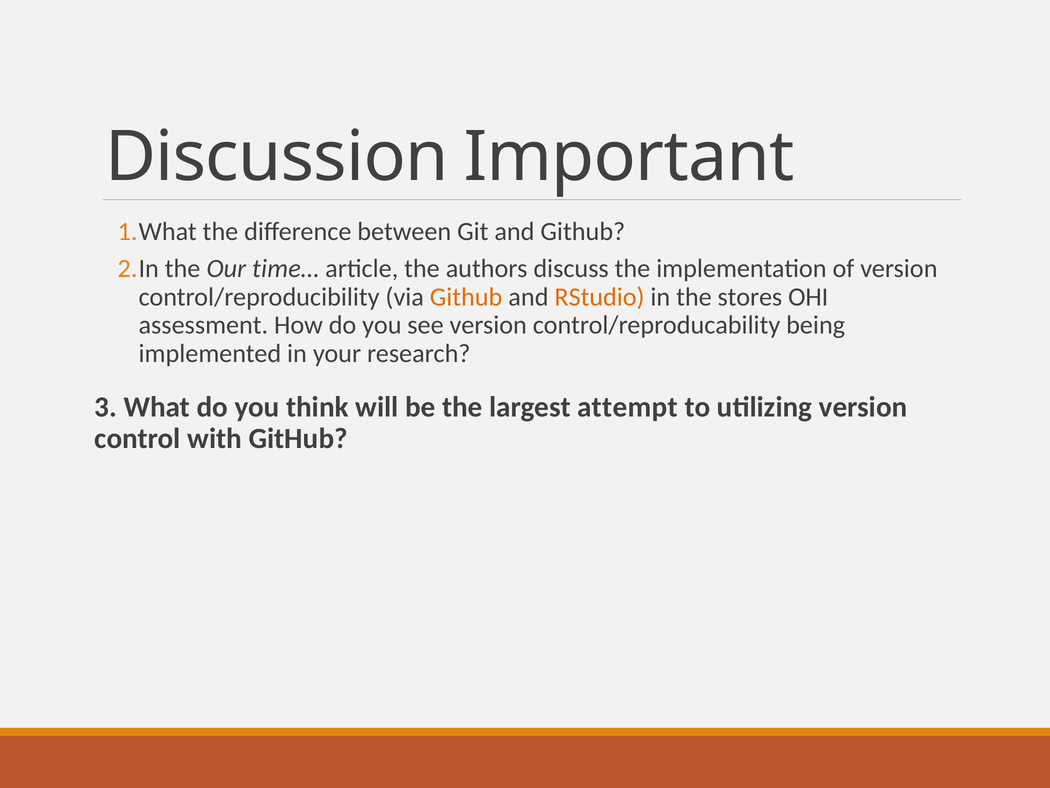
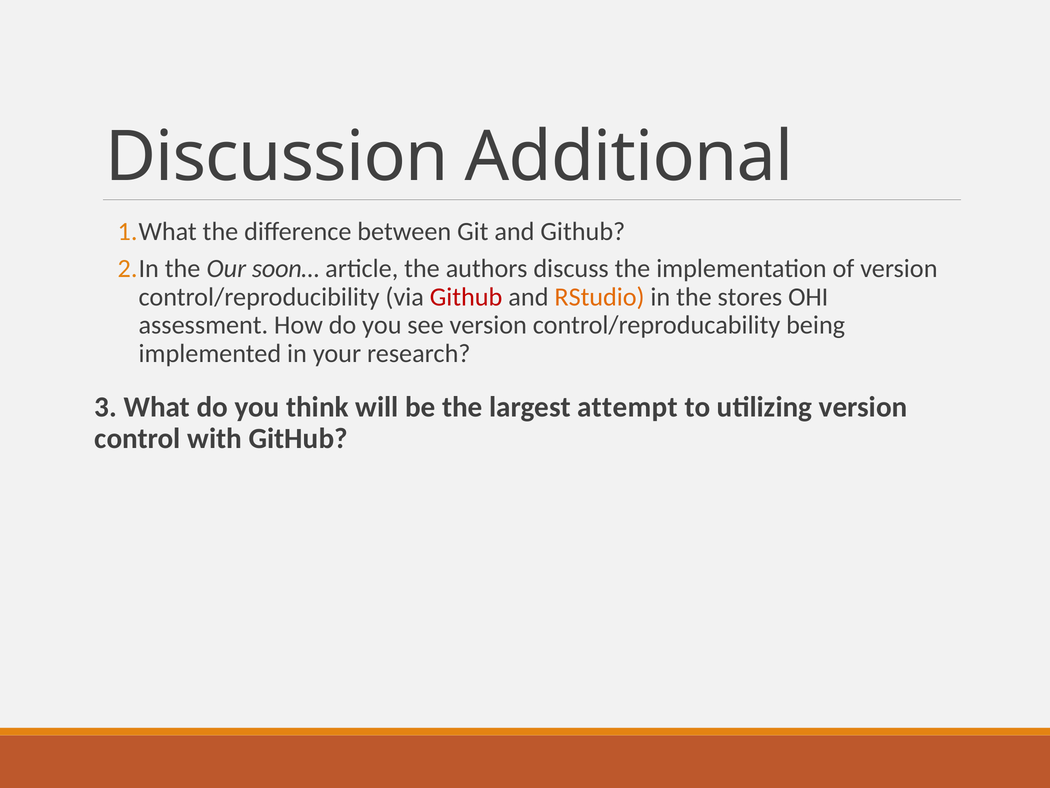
Important: Important -> Additional (629, 157)
time…: time… -> soon… (286, 268)
Github colour: orange -> red (466, 297)
